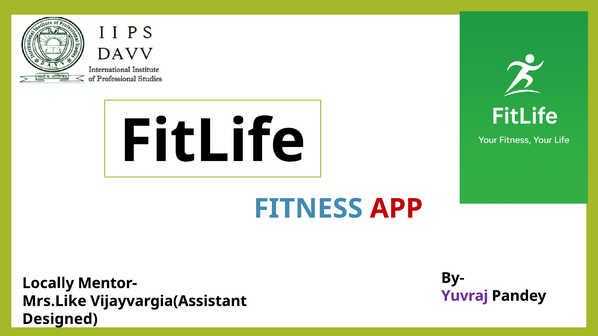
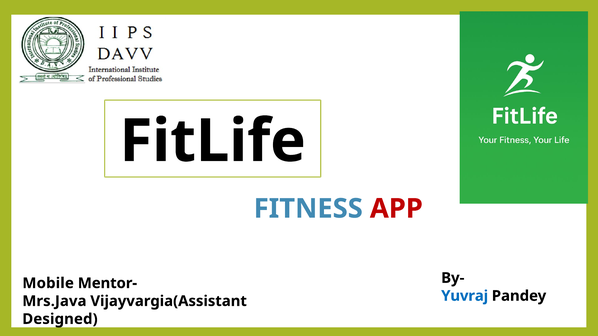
Locally: Locally -> Mobile (48, 283)
Yuvraj colour: purple -> blue (465, 296)
Mrs.Like: Mrs.Like -> Mrs.Java (54, 301)
